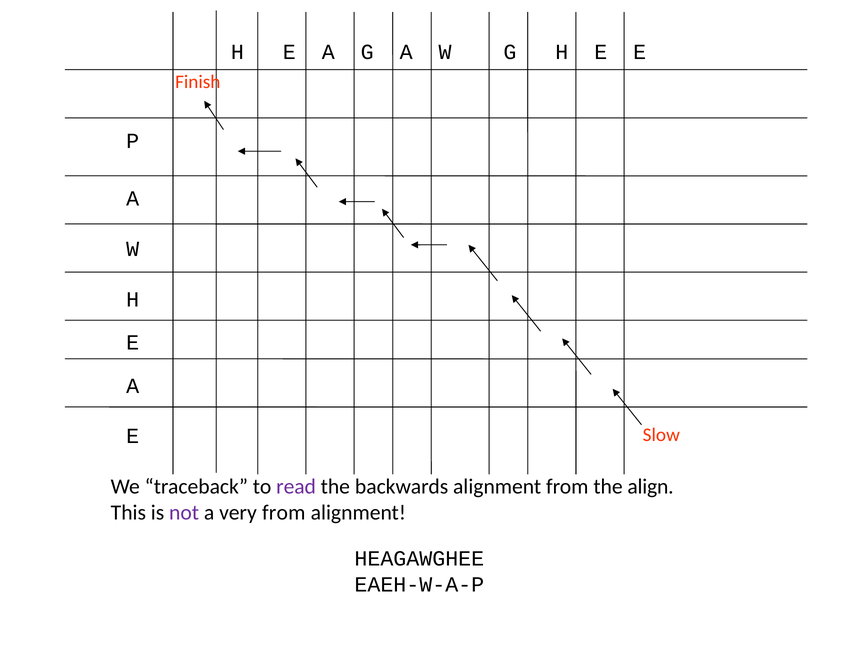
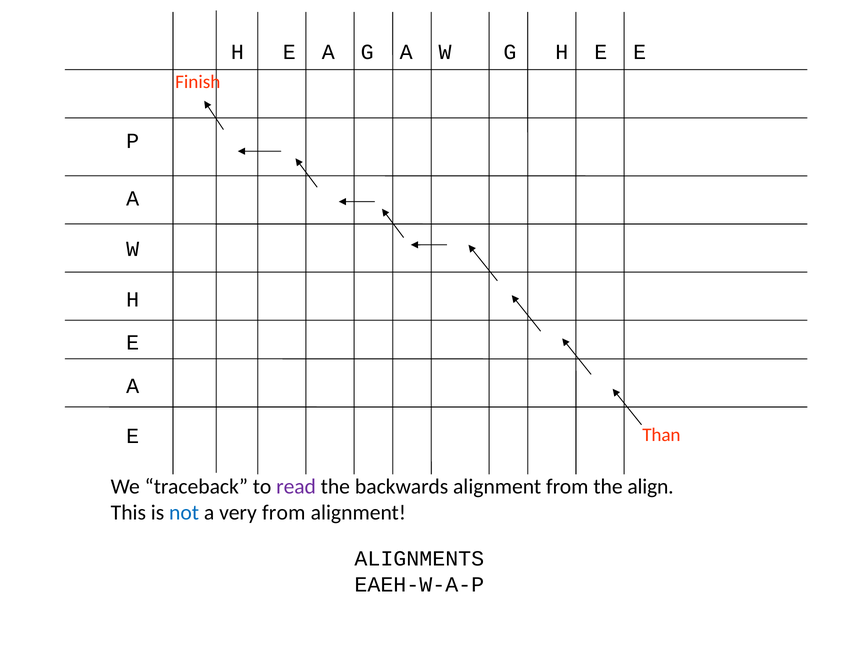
Slow: Slow -> Than (661, 435)
not colour: purple -> blue (184, 513)
HEAGAWGHEE: HEAGAWGHEE -> ALIGNMENTS (419, 559)
